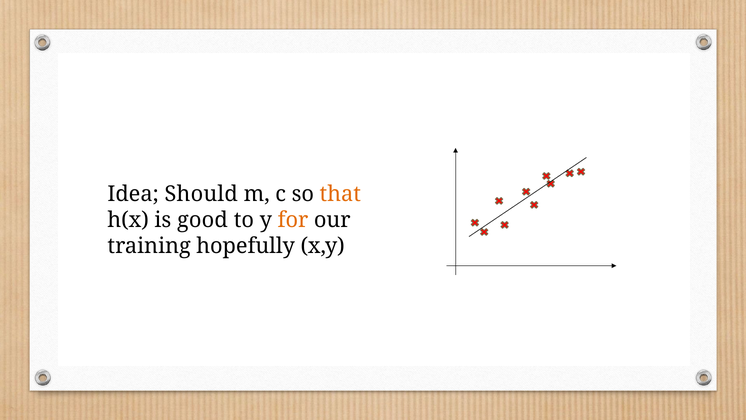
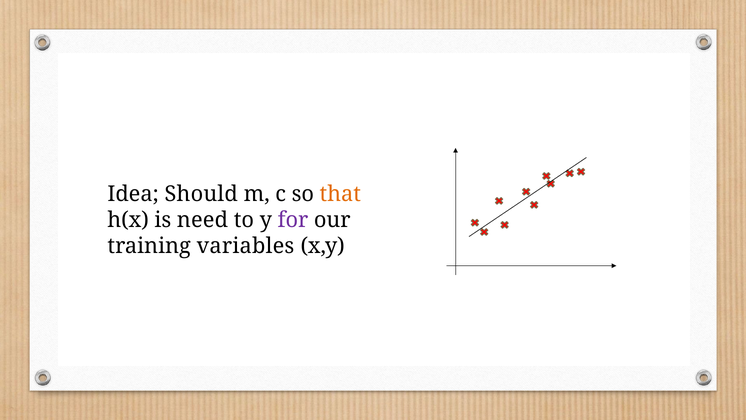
good: good -> need (202, 220)
for colour: orange -> purple (293, 220)
hopefully: hopefully -> variables (245, 246)
